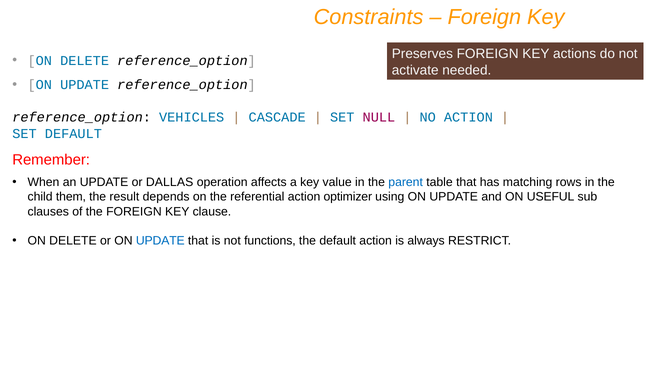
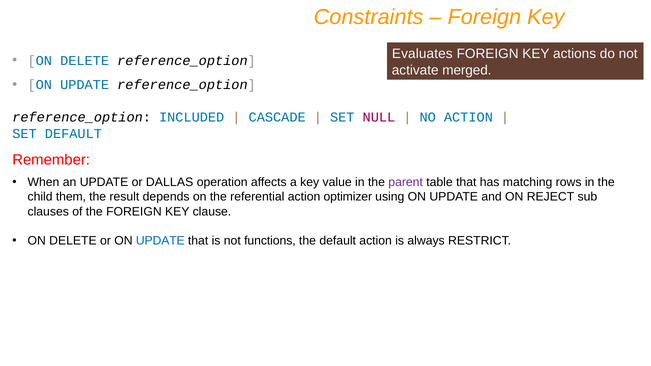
Preserves: Preserves -> Evaluates (422, 54)
needed: needed -> merged (467, 70)
VEHICLES: VEHICLES -> INCLUDED (192, 118)
parent colour: blue -> purple (406, 182)
USEFUL: USEFUL -> REJECT (551, 197)
